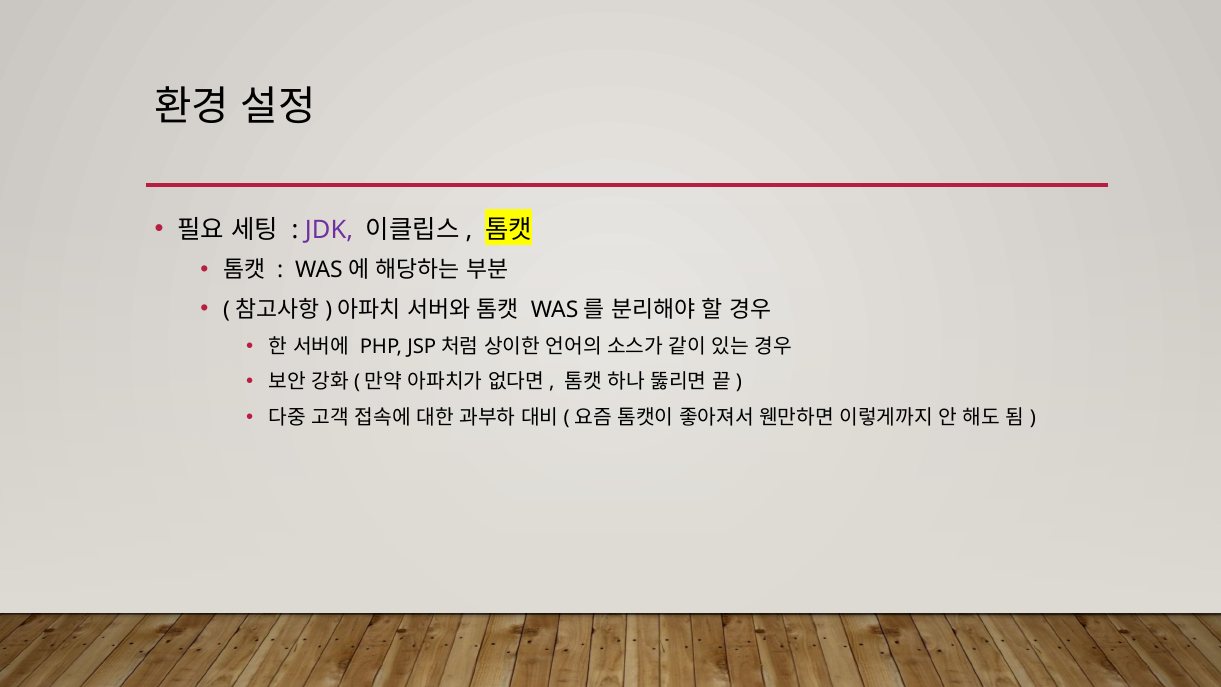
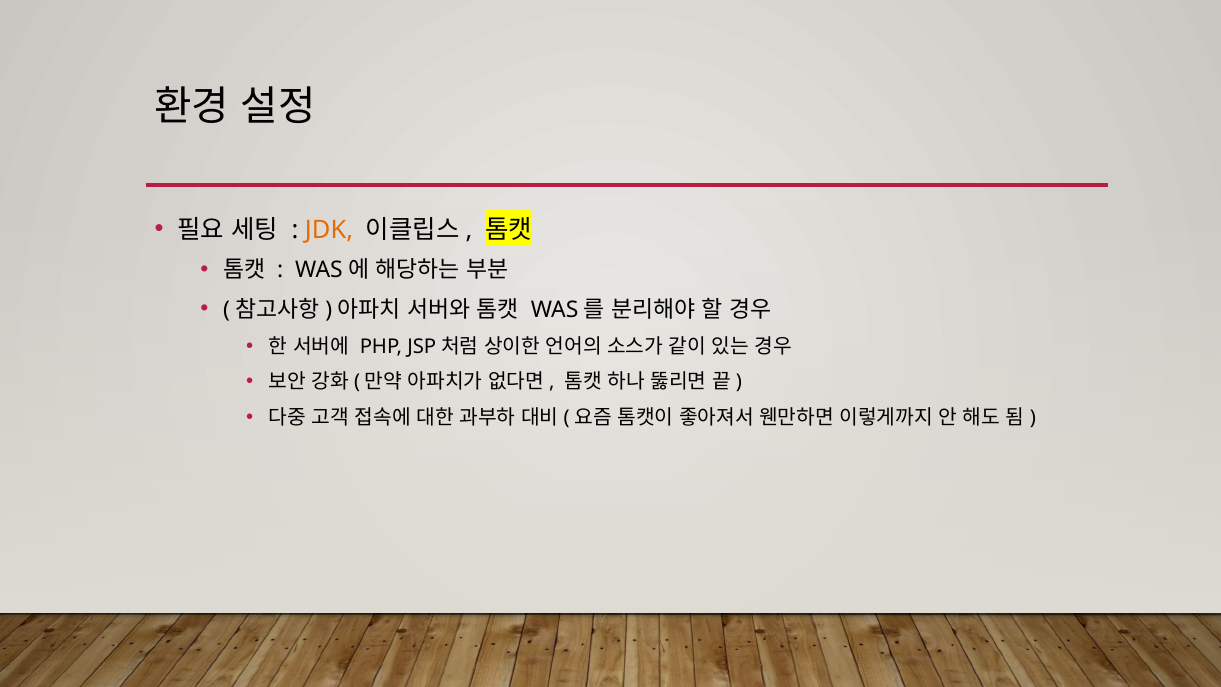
JDK colour: purple -> orange (329, 230)
